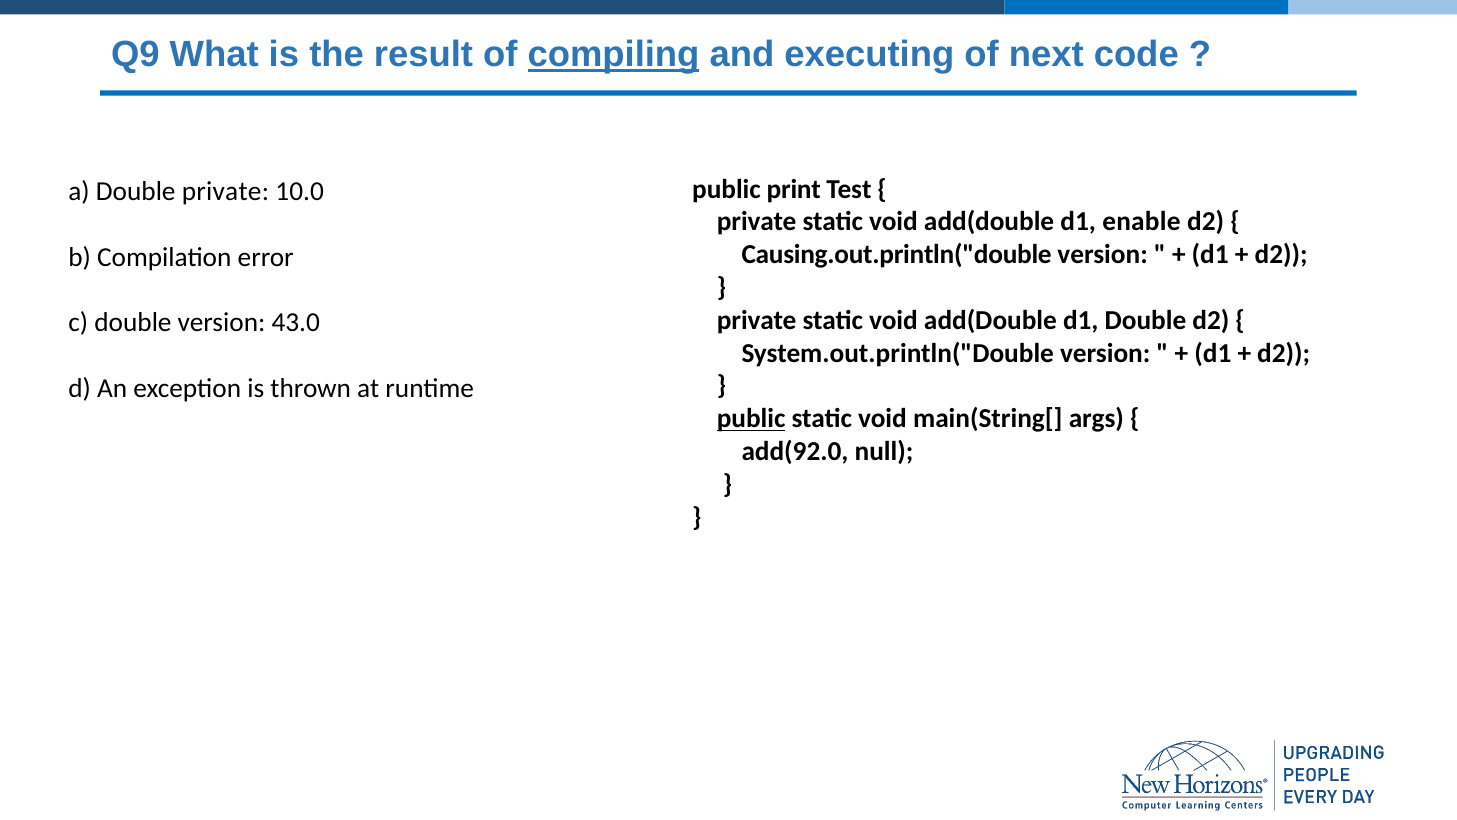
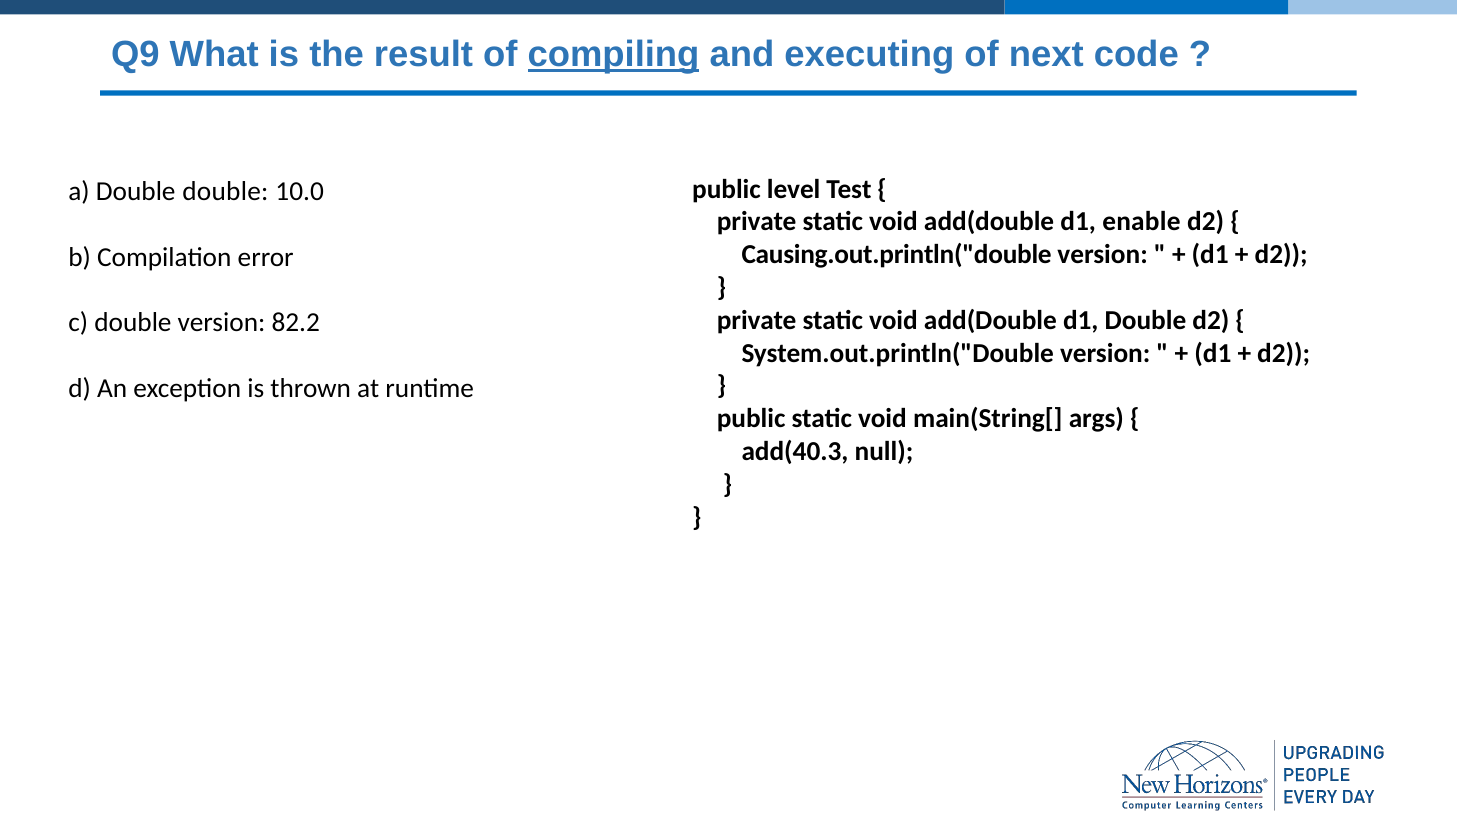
print: print -> level (794, 189)
Double private: private -> double (225, 192)
43.0: 43.0 -> 82.2 (296, 323)
public underline: present -> none (751, 419)
add(92.0: add(92.0 -> add(40.3 (795, 451)
